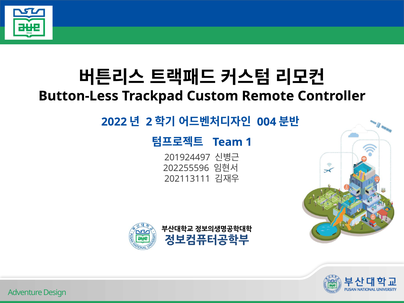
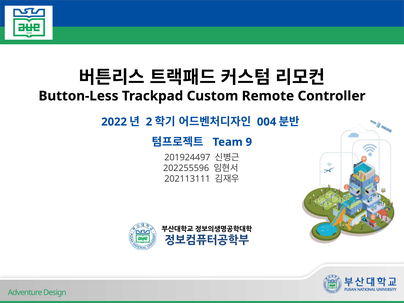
1: 1 -> 9 (249, 142)
